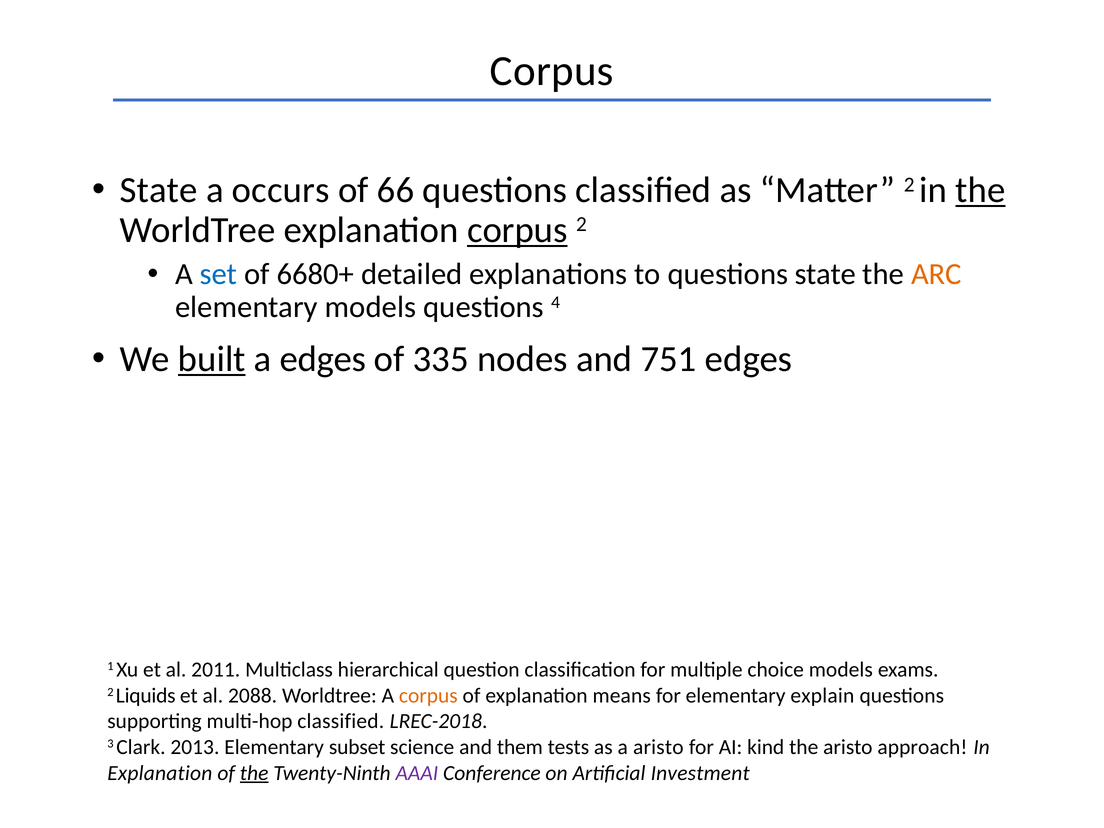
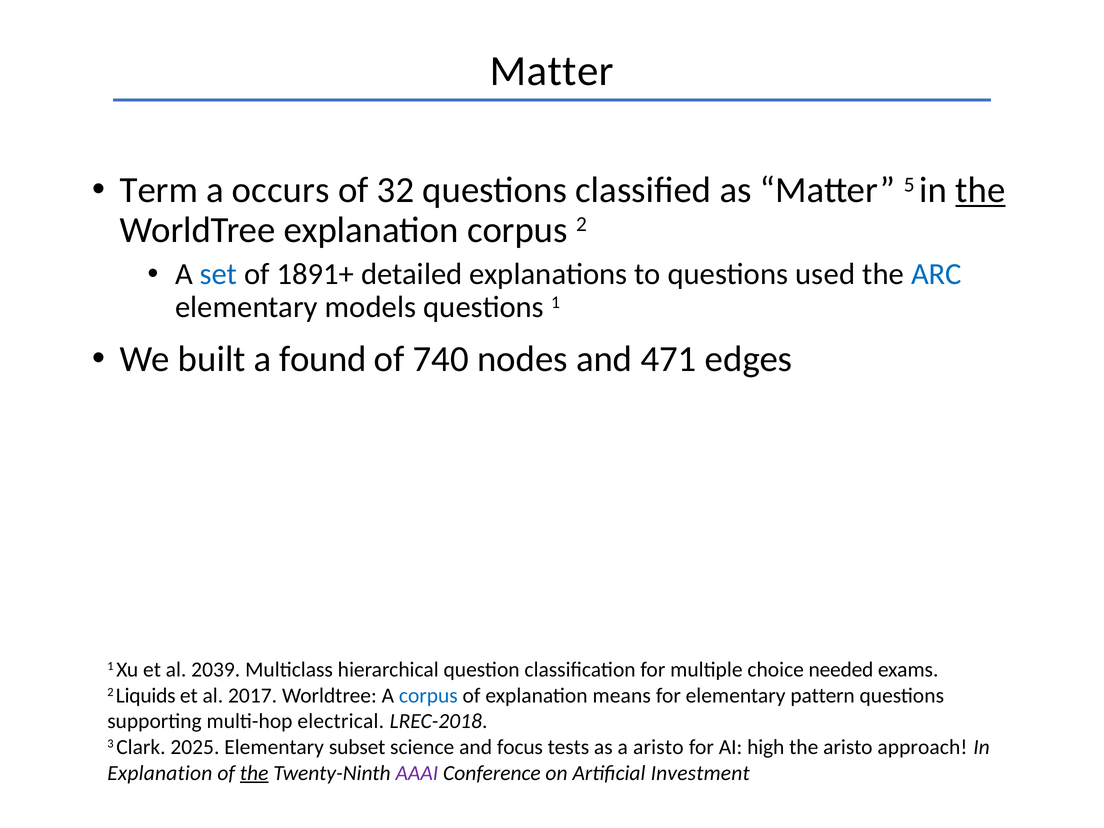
Corpus: Corpus -> Matter (552, 71)
State: State -> Term (159, 190)
66: 66 -> 32 (396, 190)
Matter 2: 2 -> 5 (909, 185)
corpus underline: present -> none (517, 230)
6680+: 6680+ -> 1891+ (315, 274)
questions state: state -> used (825, 274)
ARC colour: orange -> blue (936, 274)
questions 4: 4 -> 1 (556, 303)
built underline: present -> none (212, 359)
a edges: edges -> found (323, 359)
335: 335 -> 740 (441, 359)
751: 751 -> 471 (669, 359)
2011: 2011 -> 2039 (216, 670)
choice models: models -> needed (841, 670)
2088: 2088 -> 2017 (253, 696)
corpus colour: orange -> blue (428, 696)
explain: explain -> pattern (823, 696)
multi-hop classified: classified -> electrical (341, 721)
2013: 2013 -> 2025 (195, 747)
them: them -> focus (520, 747)
kind: kind -> high (766, 747)
